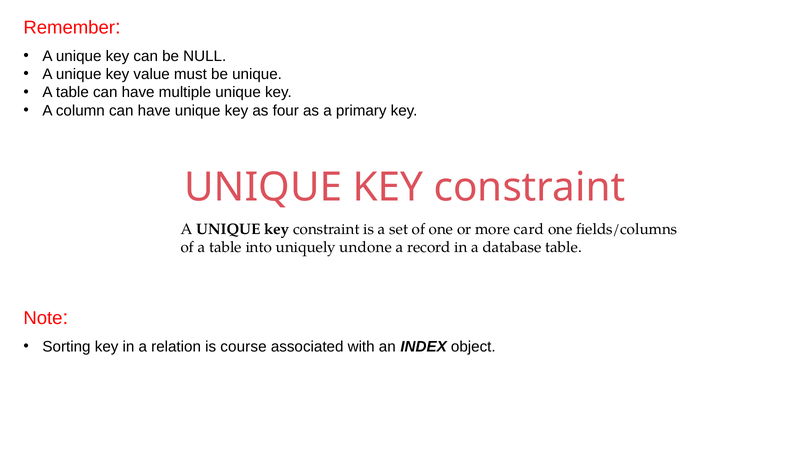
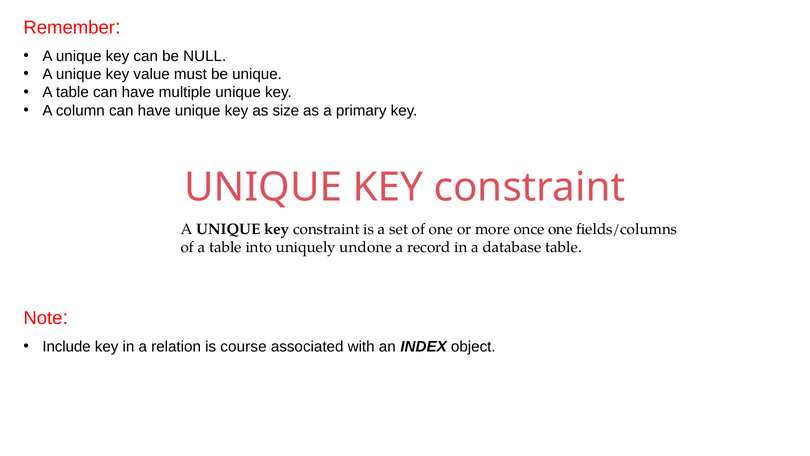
four: four -> size (286, 111)
card: card -> once (529, 229)
Sorting: Sorting -> Include (67, 346)
